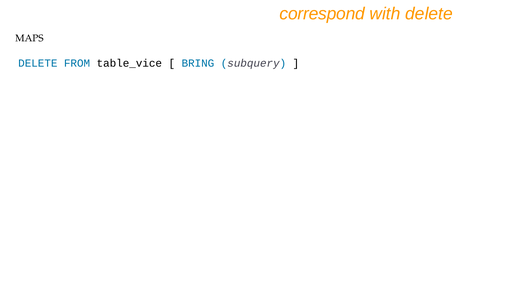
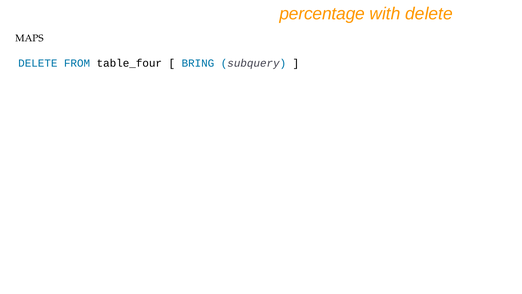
correspond: correspond -> percentage (322, 14)
table_vice: table_vice -> table_four (129, 63)
